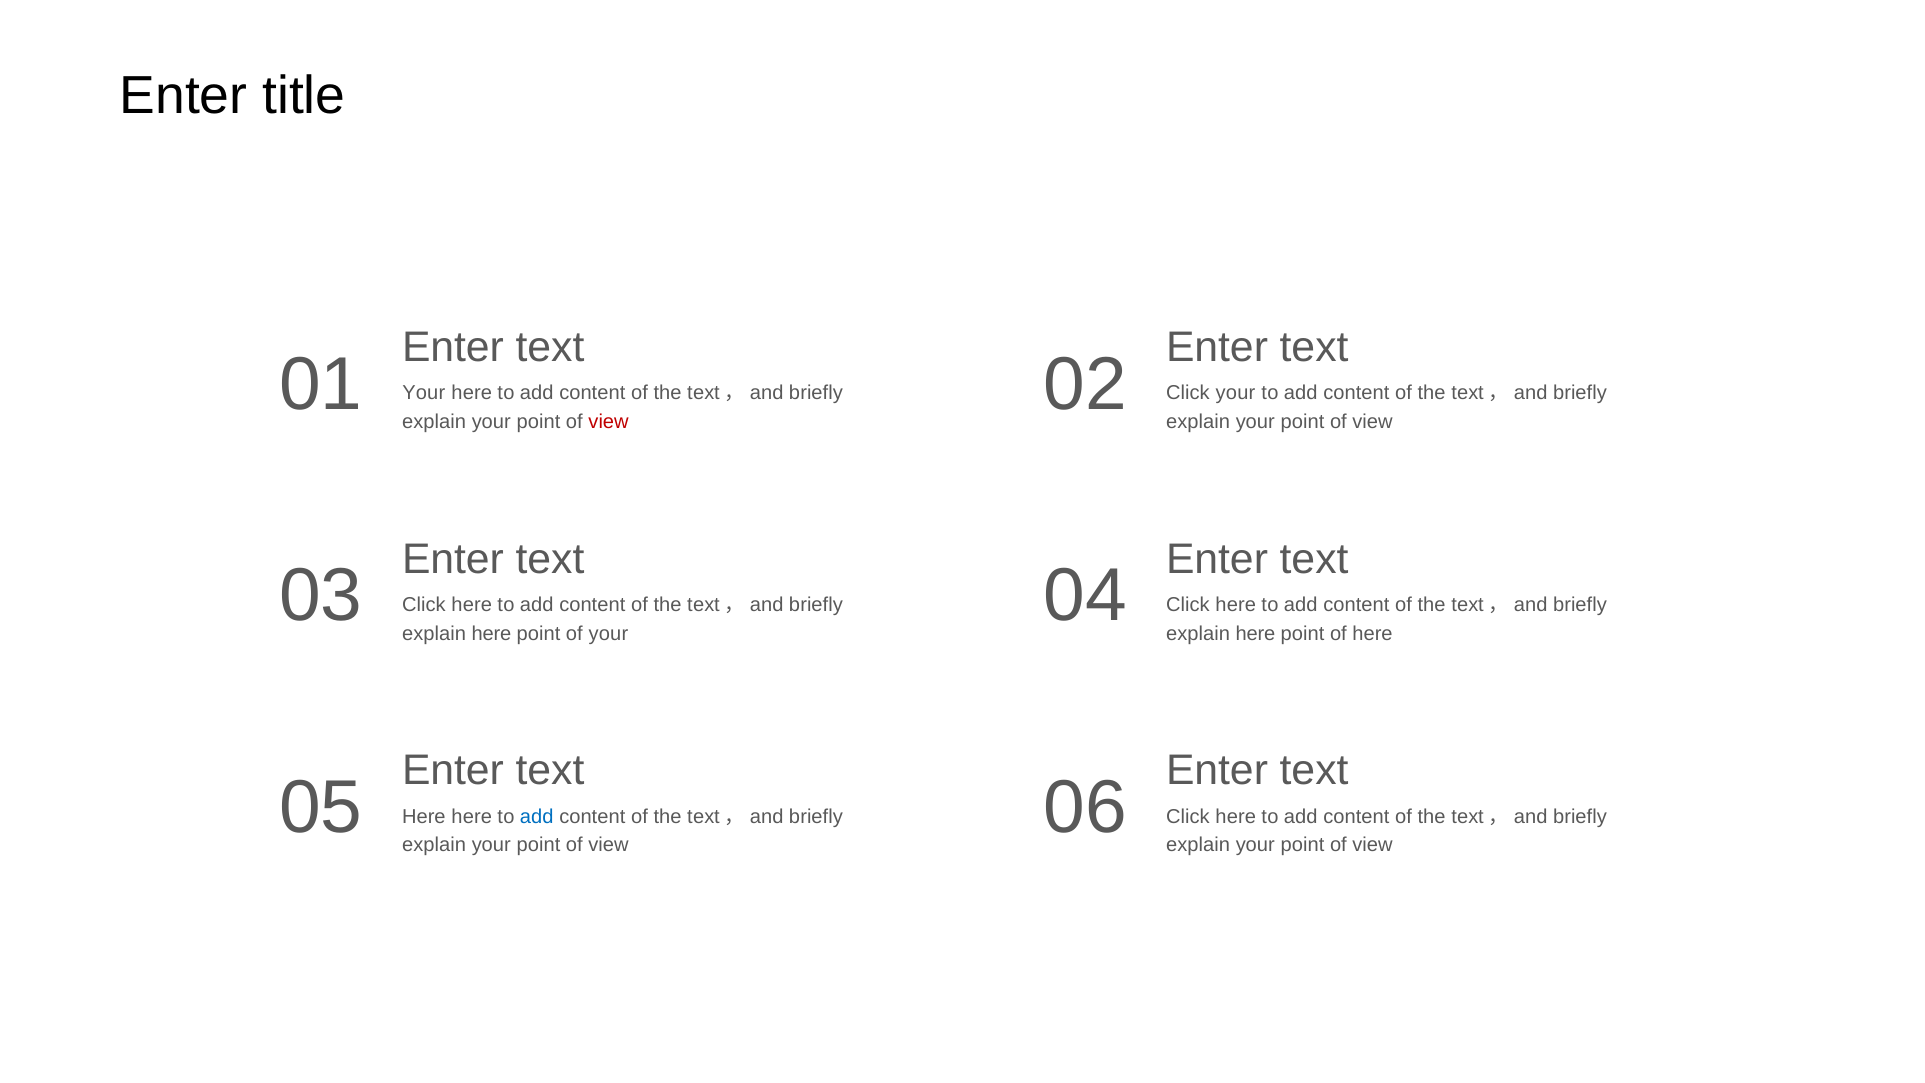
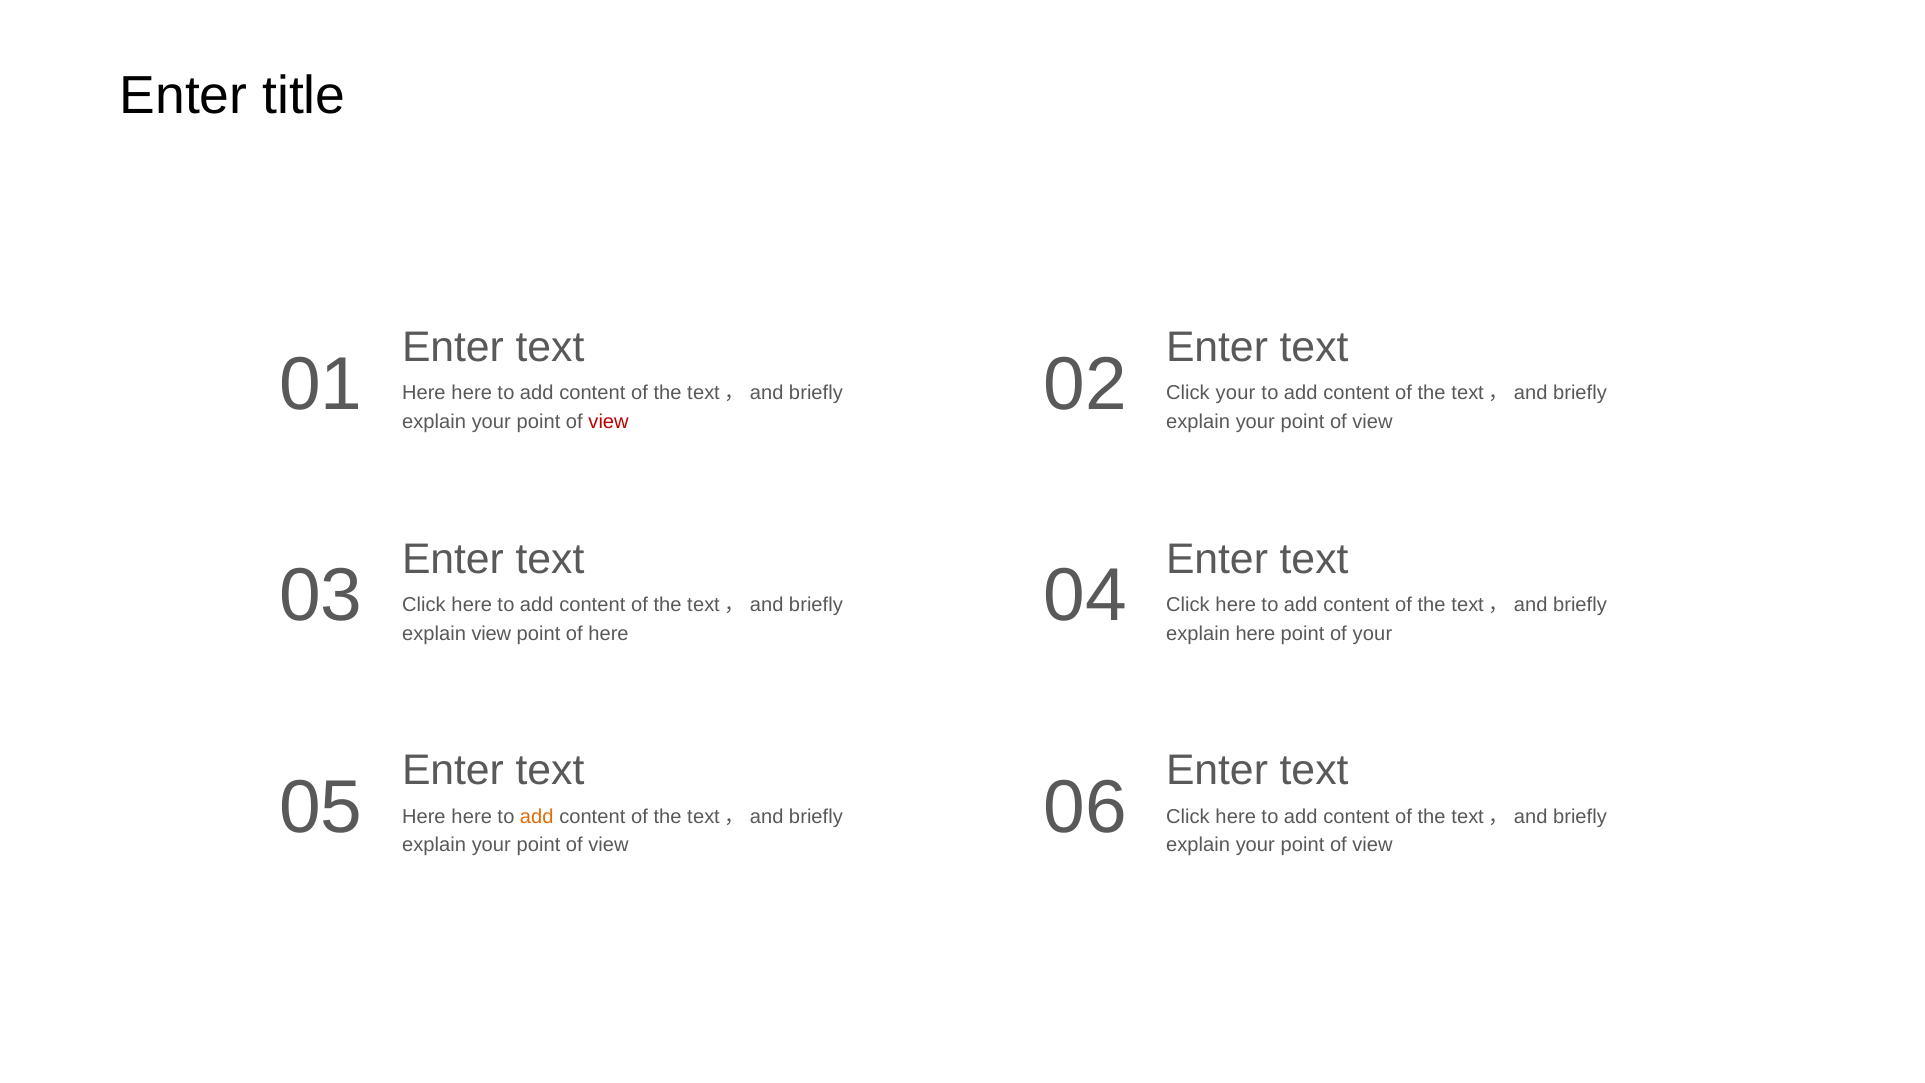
Your: Your -> Here (424, 393)
here: here -> view (491, 633)
of your: your -> here (609, 633)
of here: here -> your (1372, 633)
add colour: blue -> orange (537, 816)
